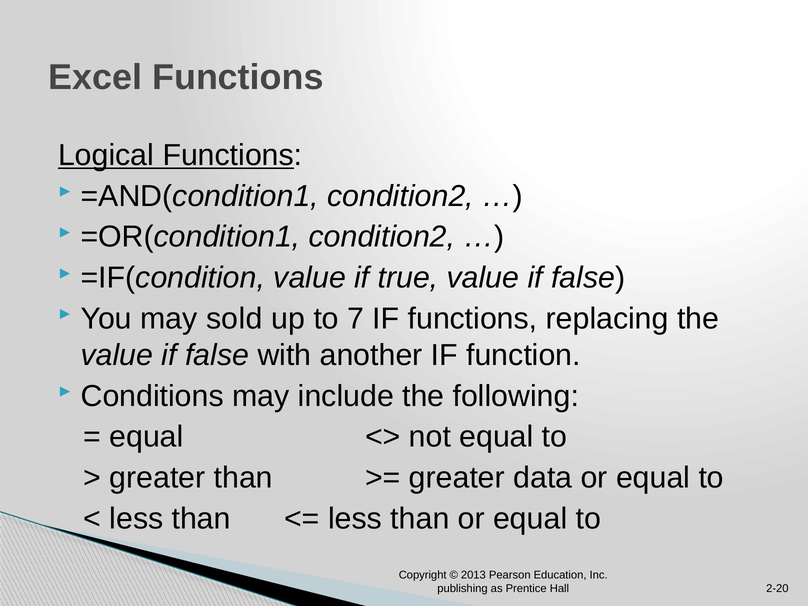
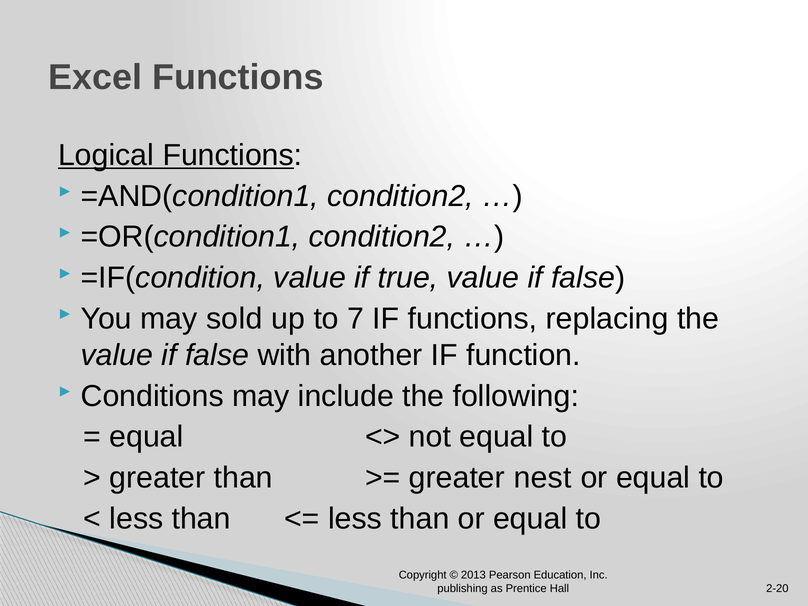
data: data -> nest (543, 478)
